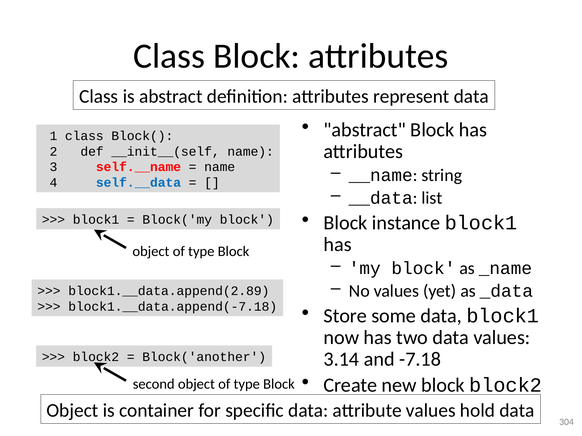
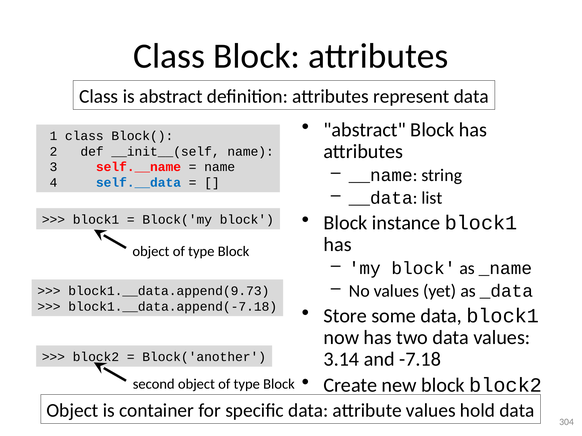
block1.__data.append(2.89: block1.__data.append(2.89 -> block1.__data.append(9.73 (169, 291)
